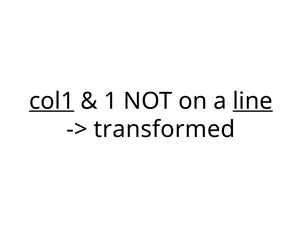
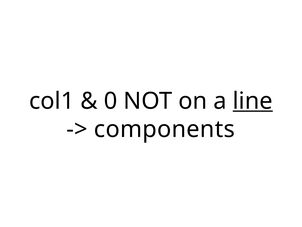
col1 underline: present -> none (52, 101)
1: 1 -> 0 (111, 101)
transformed: transformed -> components (164, 129)
